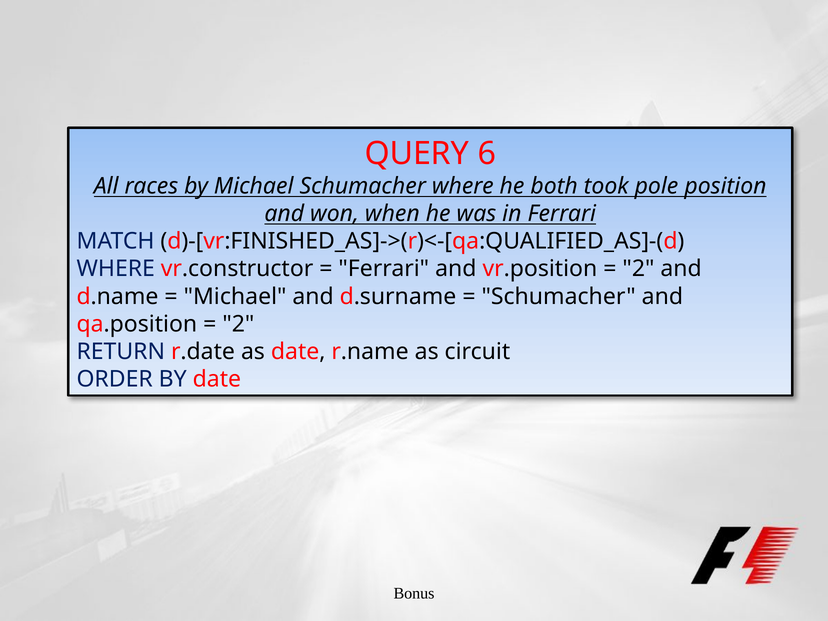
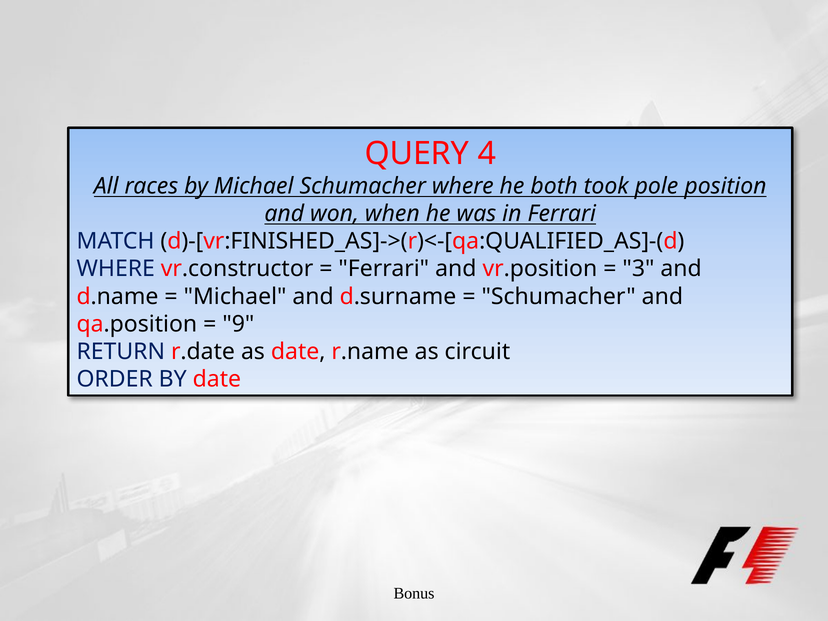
6: 6 -> 4 (487, 154)
2: 2 -> 3 (638, 269)
2: 2 -> 9 (238, 324)
